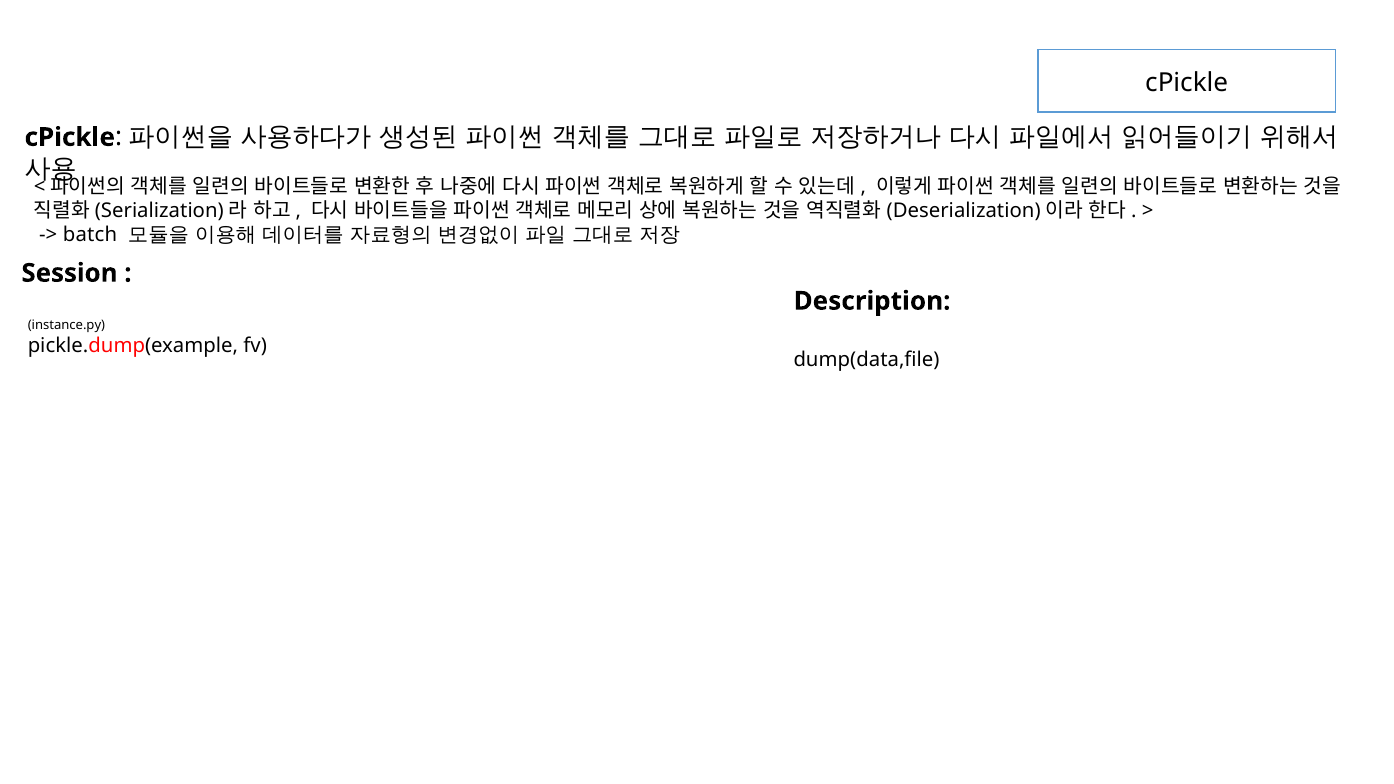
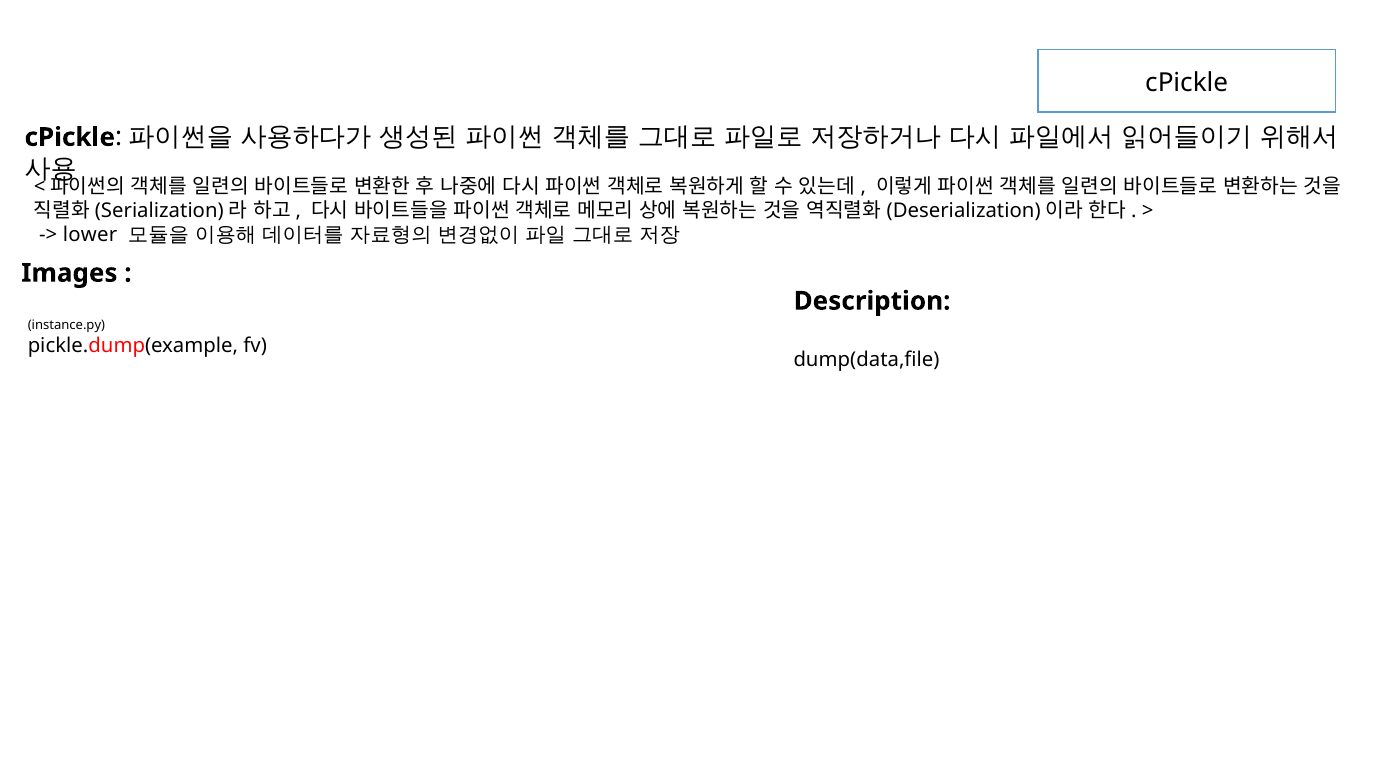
batch: batch -> lower (90, 235)
Session: Session -> Images (69, 273)
